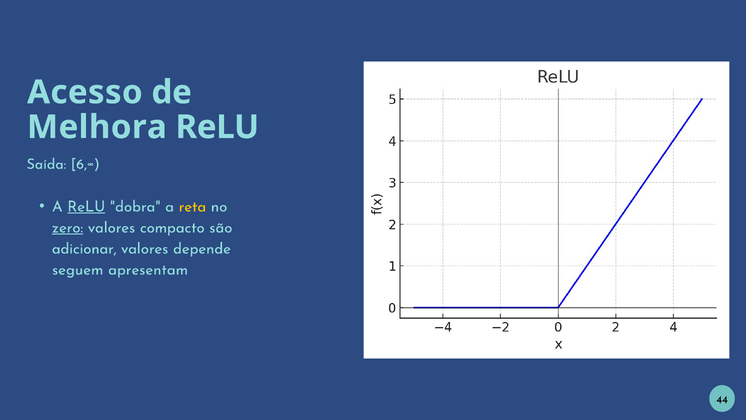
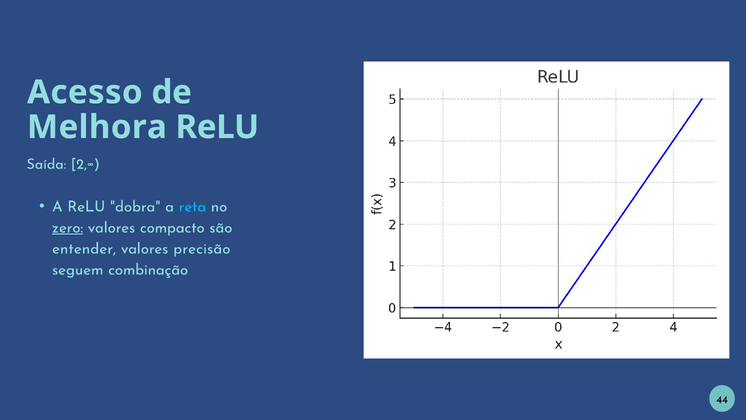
6,∞: 6,∞ -> 2,∞ (85, 164)
ReLU underline: present -> none (86, 206)
reta colour: yellow -> light blue (192, 206)
adicionar: adicionar -> entender (84, 248)
depende: depende -> precisão (202, 248)
apresentam: apresentam -> combinação (148, 269)
